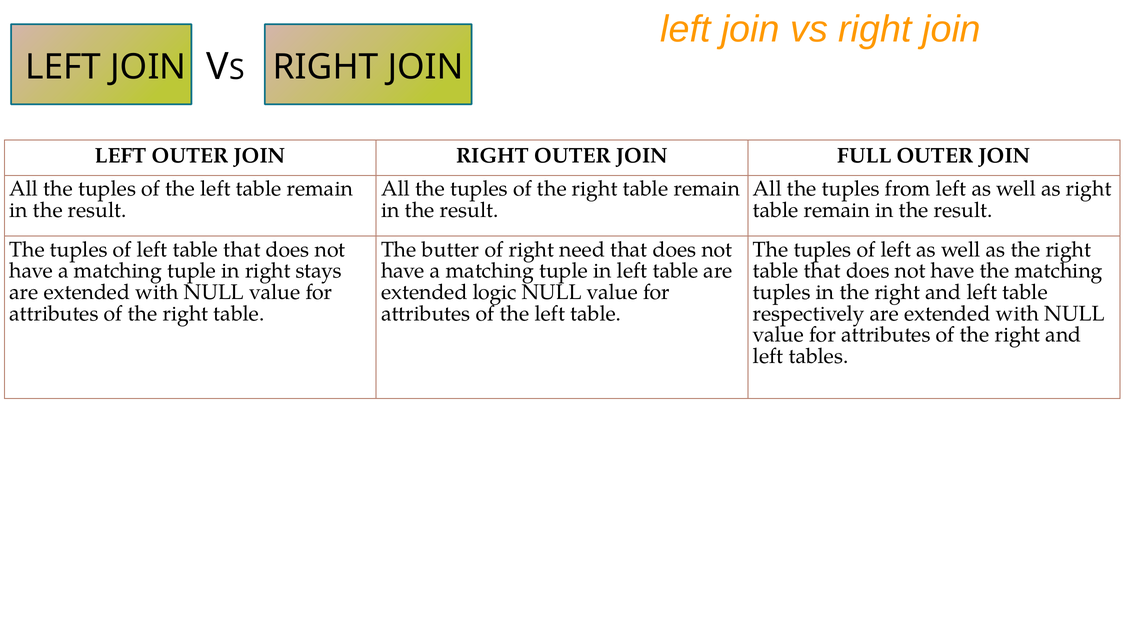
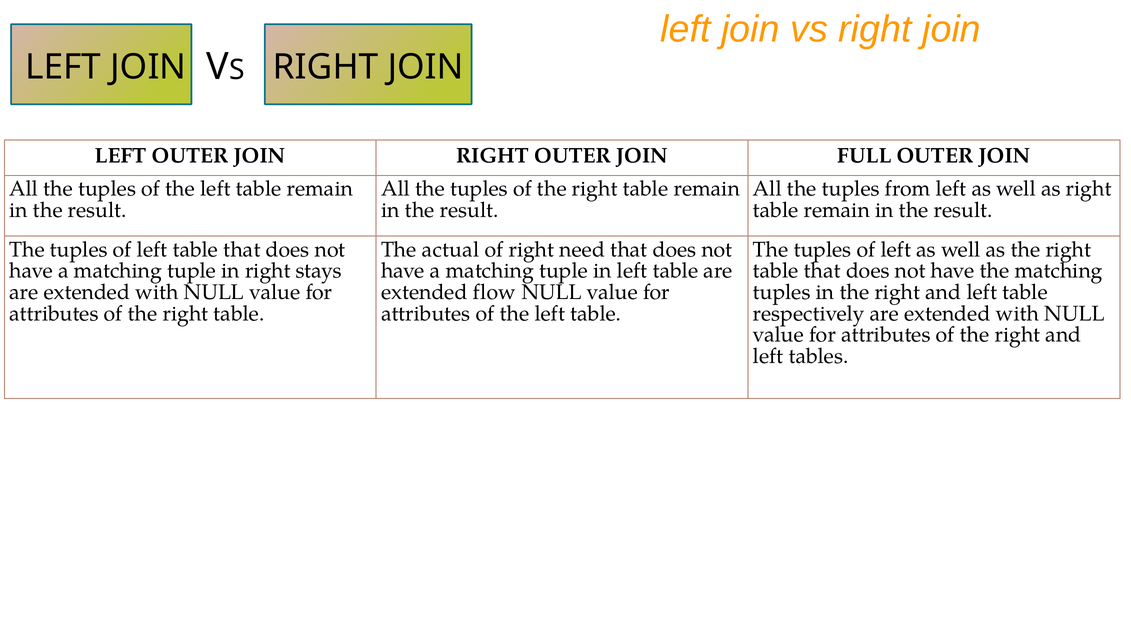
butter: butter -> actual (451, 250)
logic: logic -> flow (494, 292)
